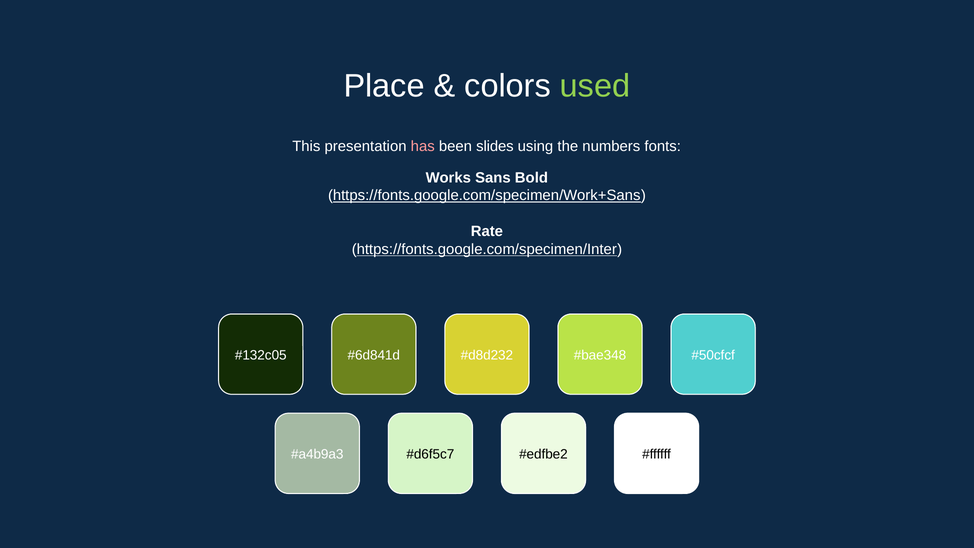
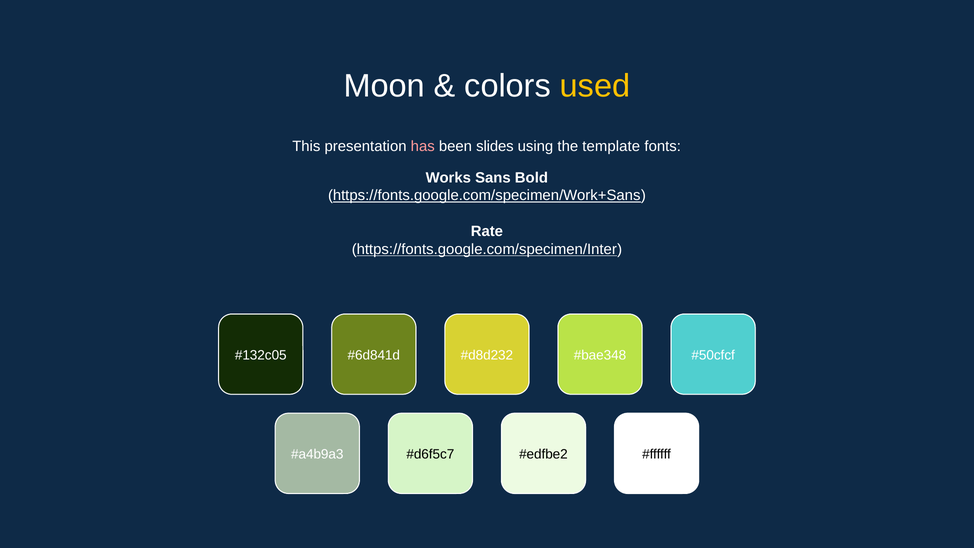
Place: Place -> Moon (384, 86)
used colour: light green -> yellow (595, 86)
numbers: numbers -> template (611, 146)
